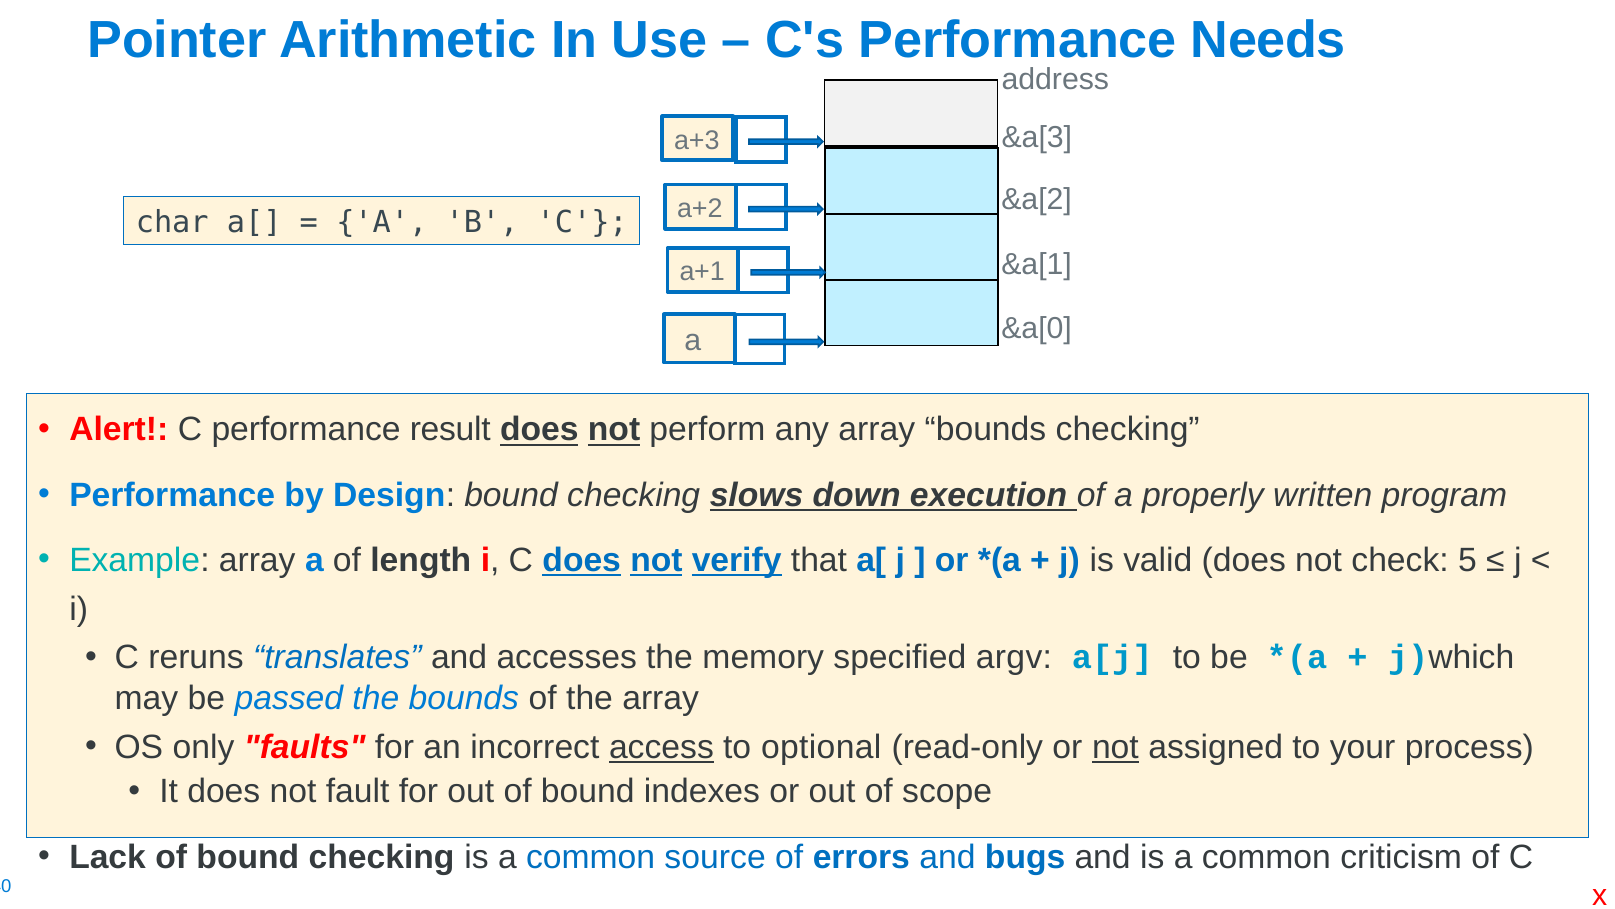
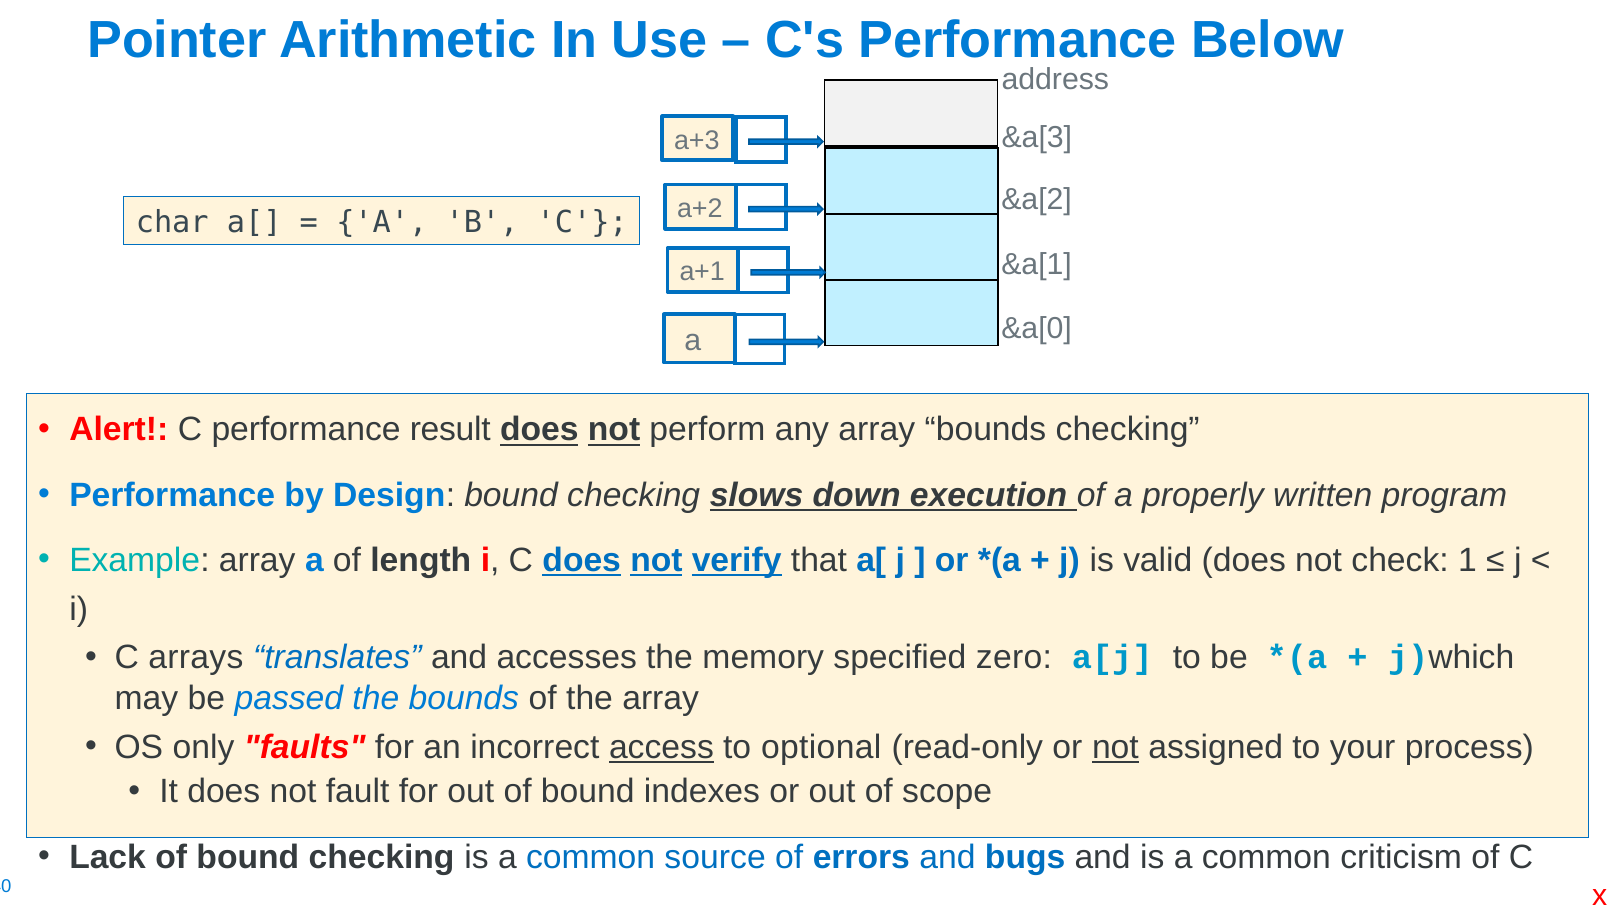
Needs: Needs -> Below (1268, 40)
5: 5 -> 1 (1468, 560)
reruns: reruns -> arrays (196, 657)
argv: argv -> zero (1014, 657)
